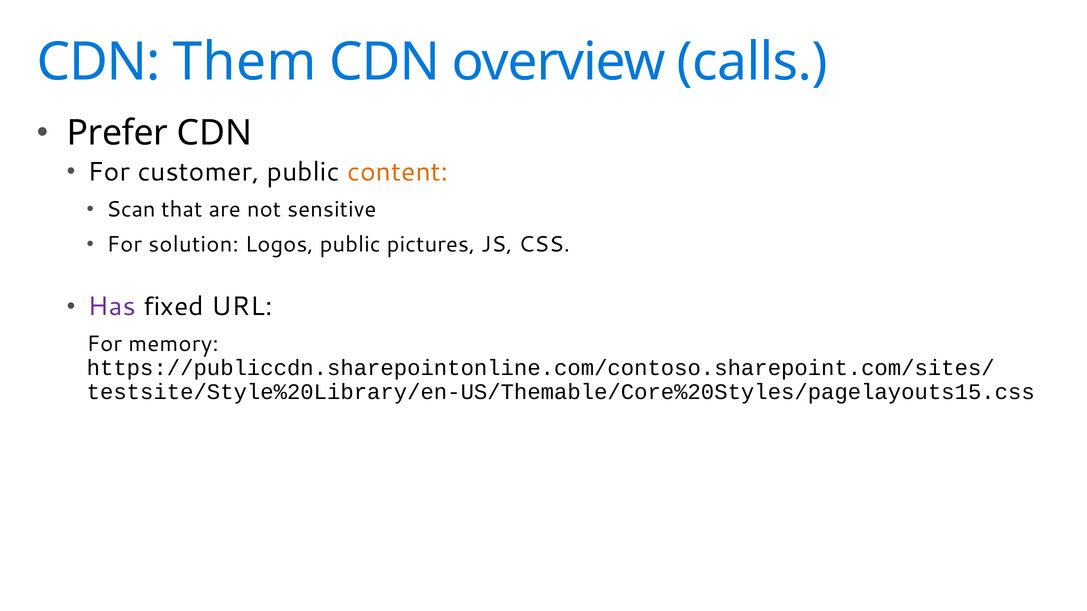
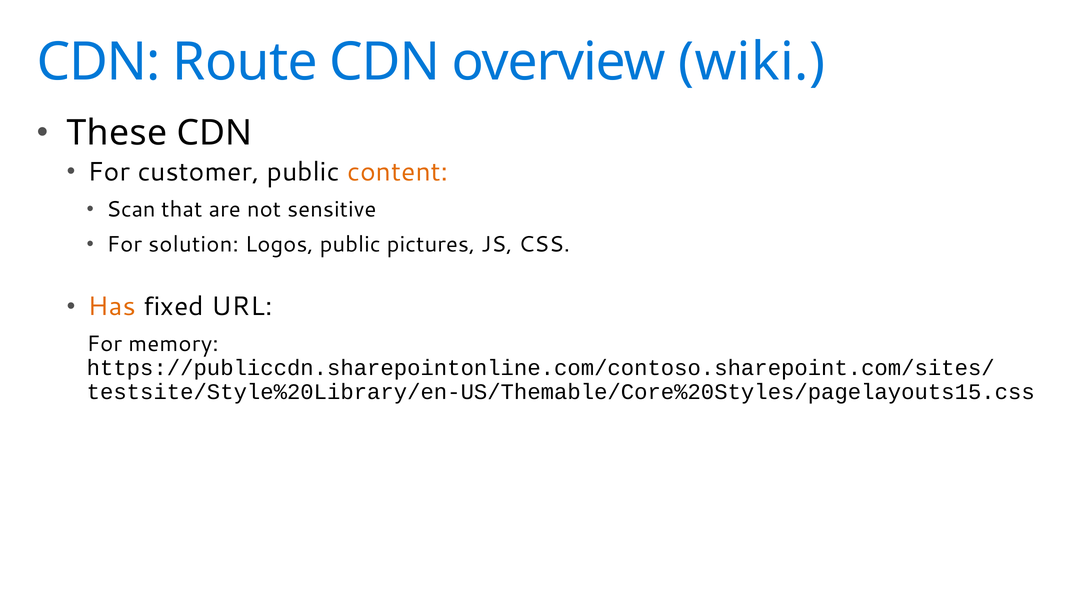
Them: Them -> Route (245, 62)
calls: calls -> wiki (752, 62)
Prefer: Prefer -> These (117, 133)
Has colour: purple -> orange (112, 307)
